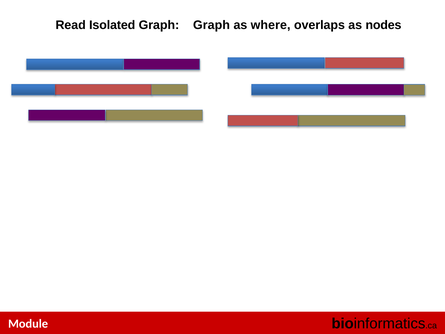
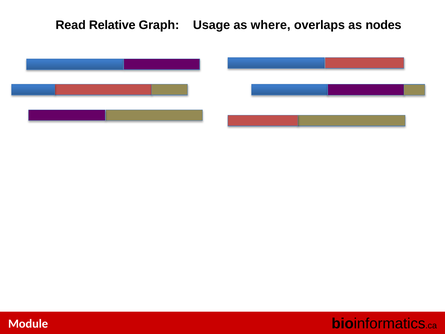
Isolated: Isolated -> Relative (112, 25)
Graph Graph: Graph -> Usage (212, 25)
